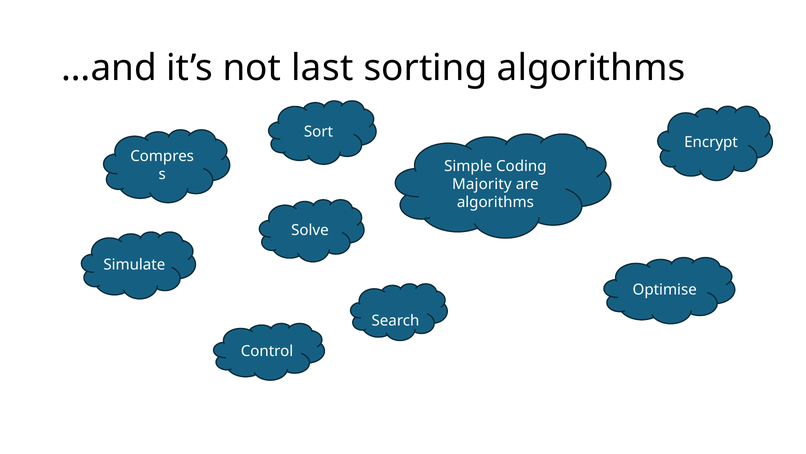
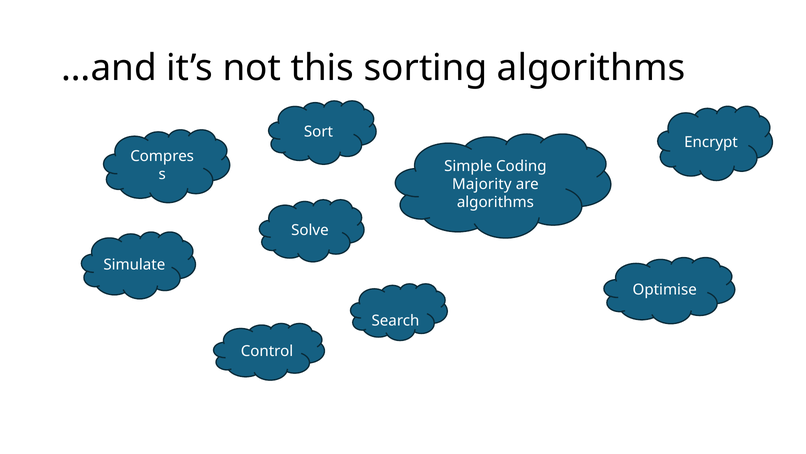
last: last -> this (322, 68)
